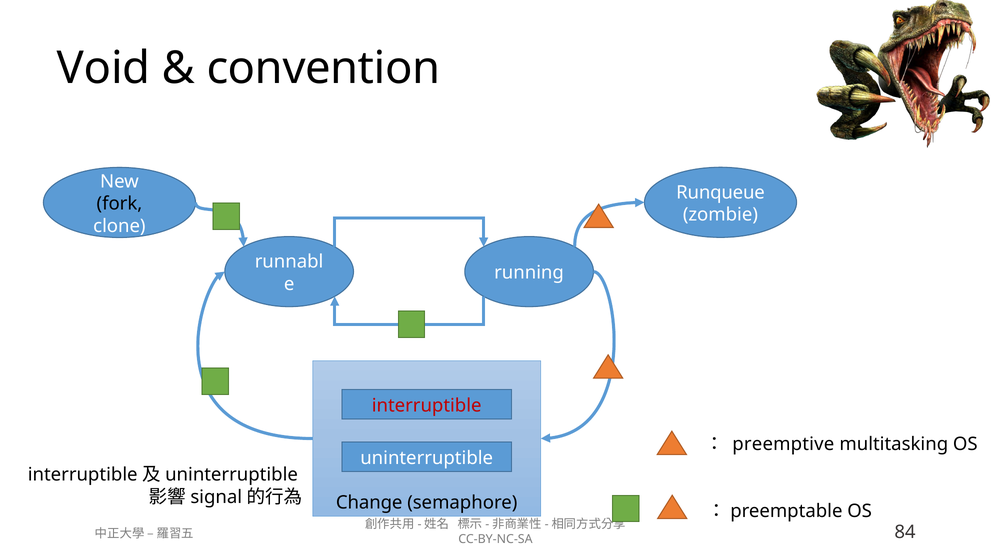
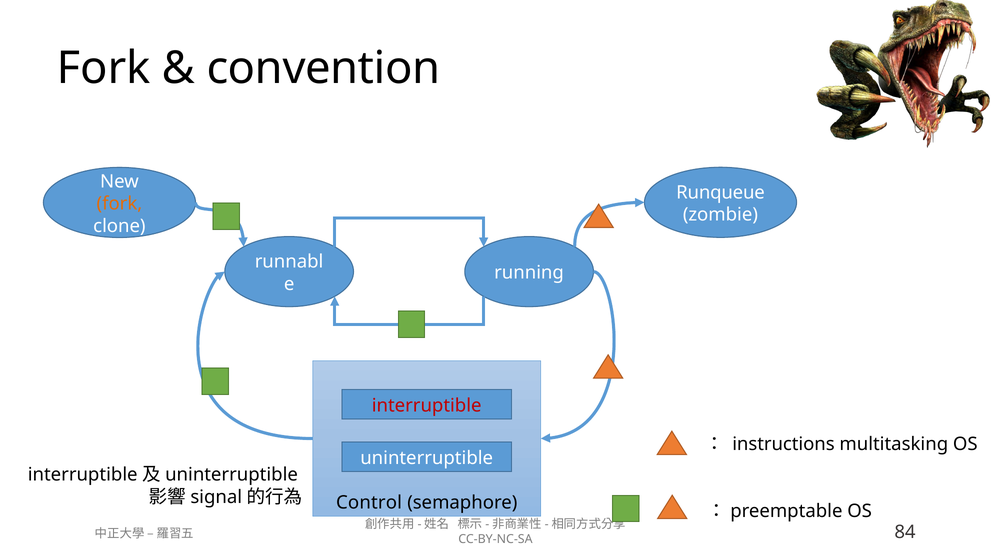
Void: Void -> Fork (104, 68)
fork colour: black -> orange (119, 204)
preemptive: preemptive -> instructions (783, 444)
Change: Change -> Control (369, 503)
